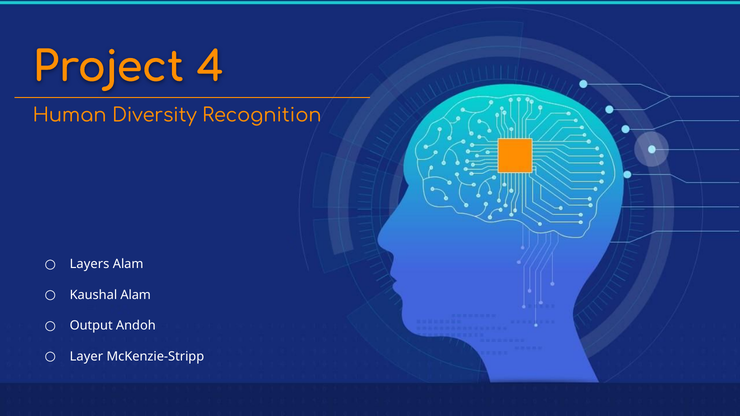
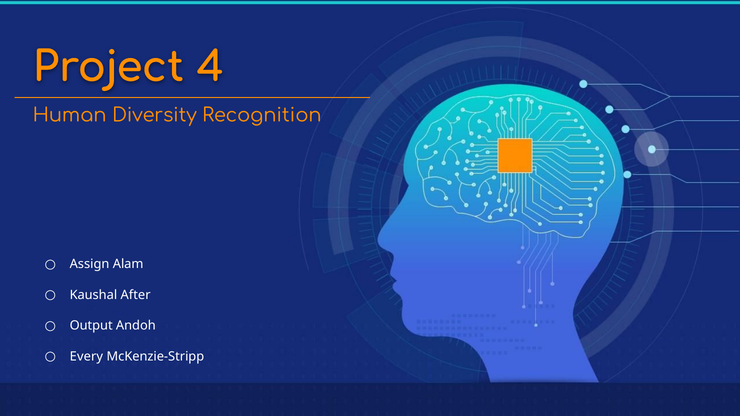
Layers: Layers -> Assign (90, 264)
Kaushal Alam: Alam -> After (136, 295)
Layer: Layer -> Every (86, 357)
